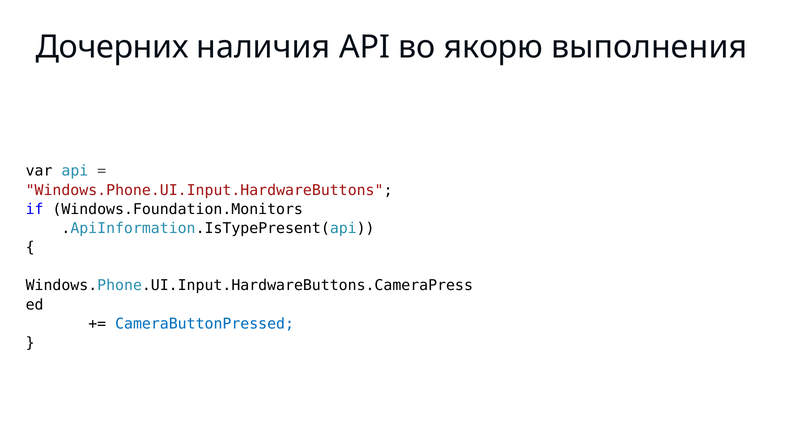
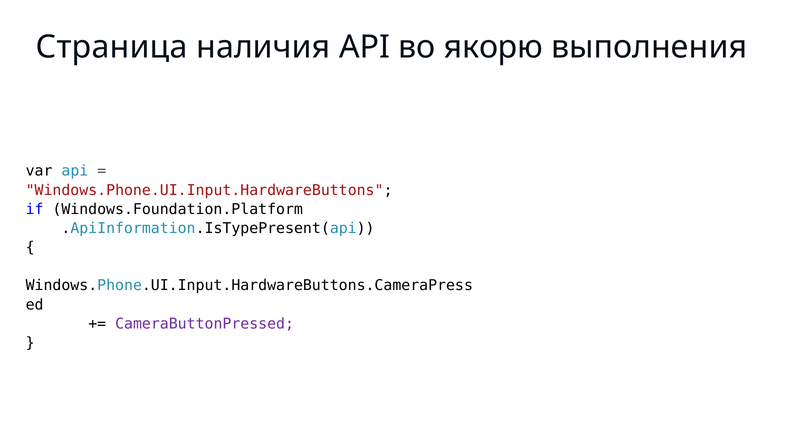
Дочерних: Дочерних -> Страница (112, 47)
Windows.Foundation.Monitors: Windows.Foundation.Monitors -> Windows.Foundation.Platform (178, 209)
CameraButtonPressed colour: blue -> purple (205, 324)
